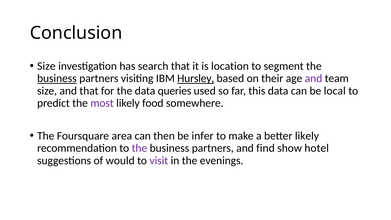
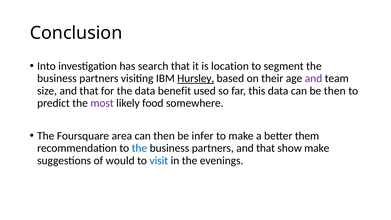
Size: Size -> Into (46, 66)
business underline: present -> none (57, 78)
queries: queries -> benefit (174, 91)
be local: local -> then (335, 91)
better likely: likely -> them (307, 136)
the colour: purple -> blue (139, 148)
partners and find: find -> that (266, 148)
show hotel: hotel -> make (317, 148)
visit colour: purple -> blue (159, 160)
